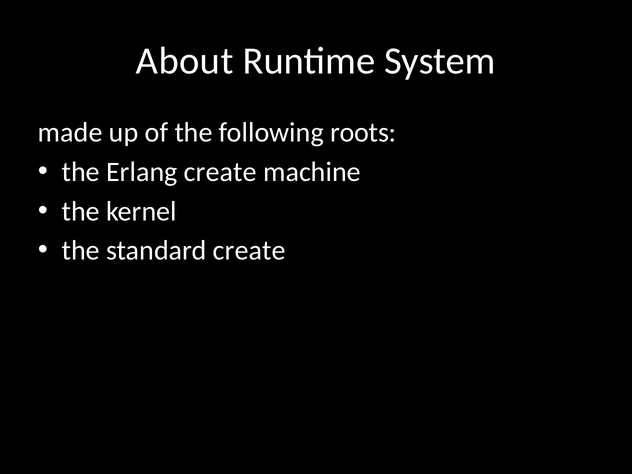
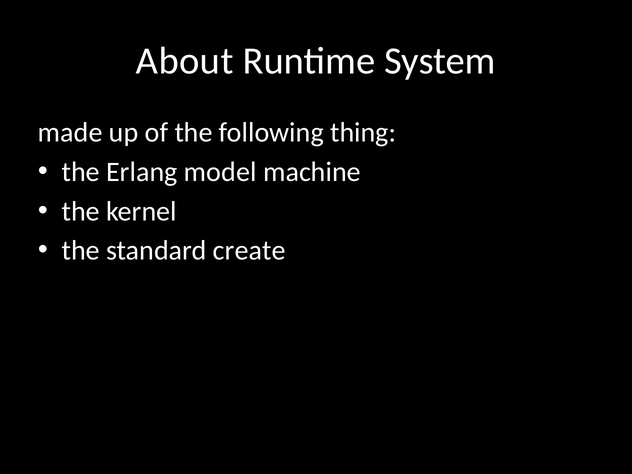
roots: roots -> thing (363, 133)
Erlang create: create -> model (220, 172)
